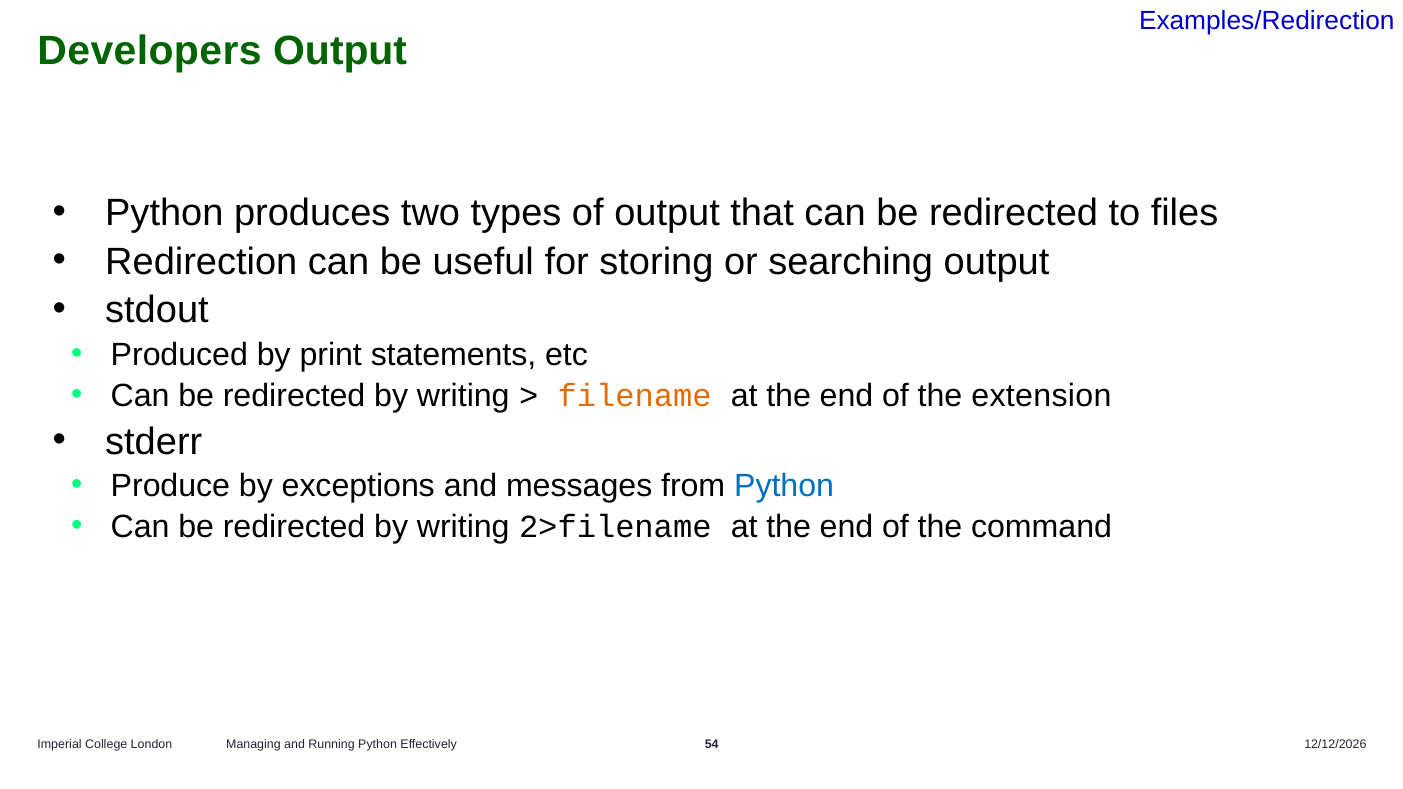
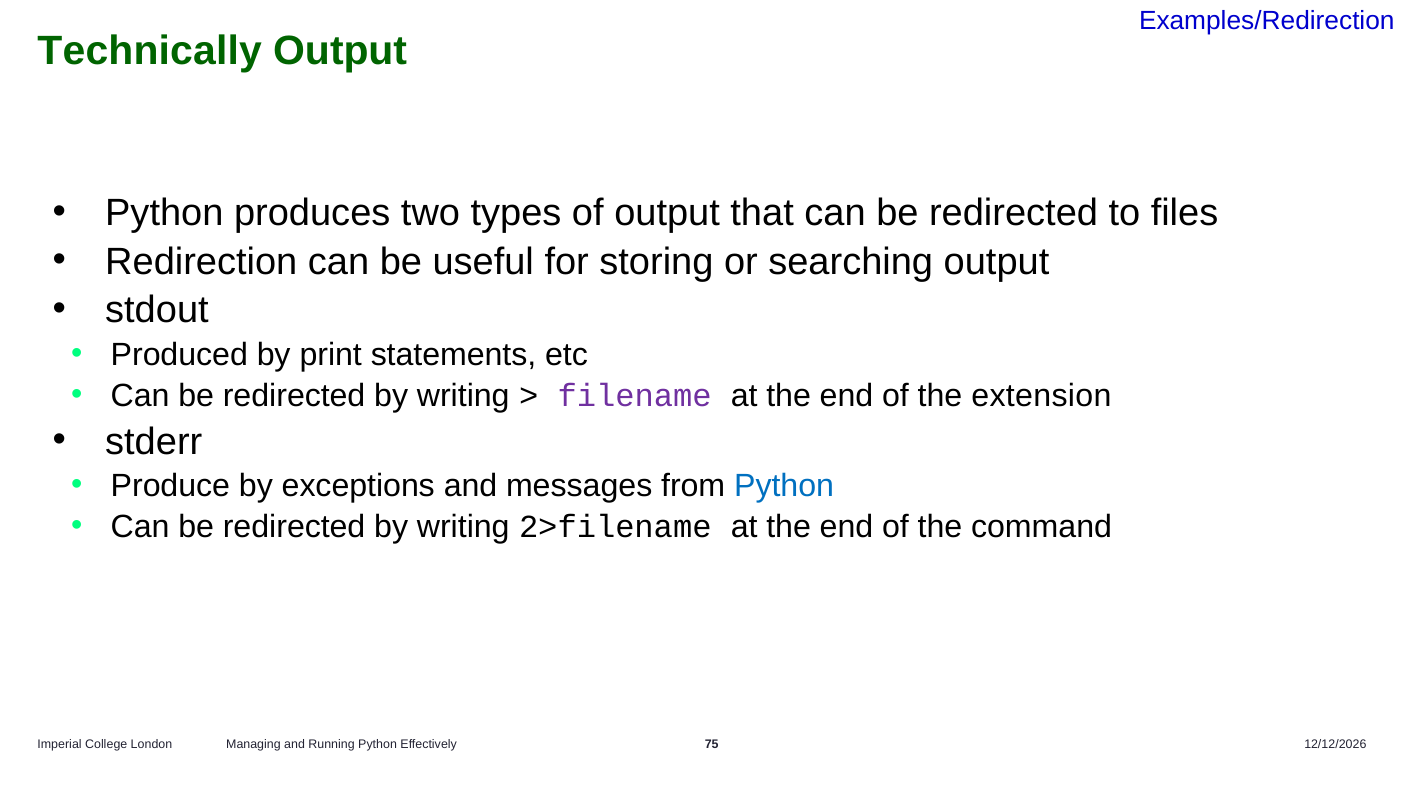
Developers: Developers -> Technically (150, 51)
filename colour: orange -> purple (635, 396)
54: 54 -> 75 (712, 745)
